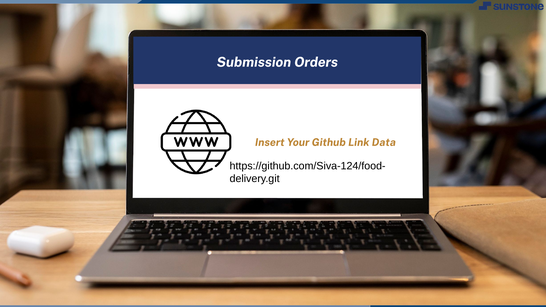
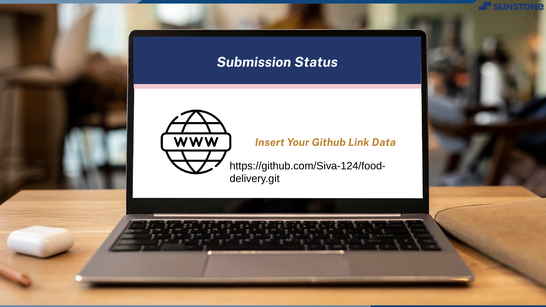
Orders: Orders -> Status (316, 62)
